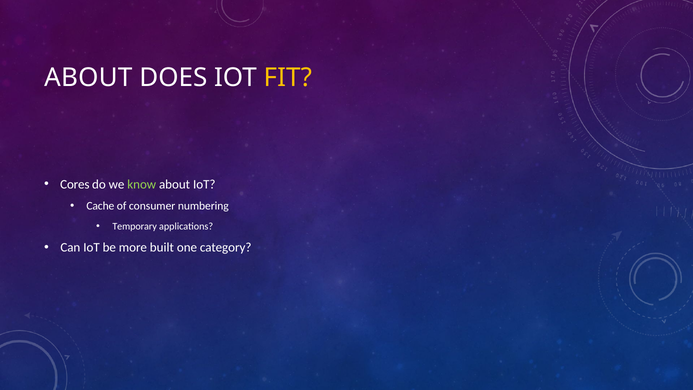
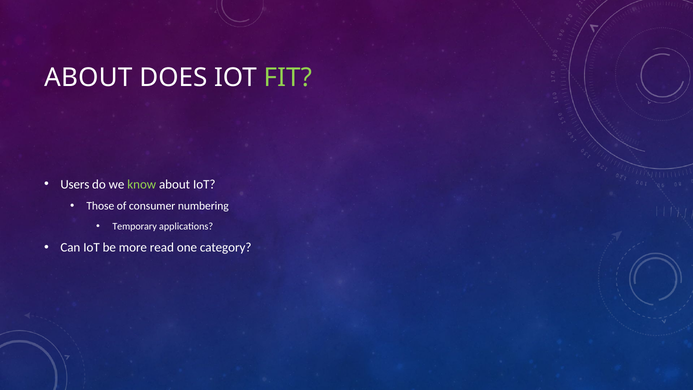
FIT colour: yellow -> light green (288, 78)
Cores: Cores -> Users (75, 184)
Cache: Cache -> Those (100, 206)
built: built -> read (162, 247)
